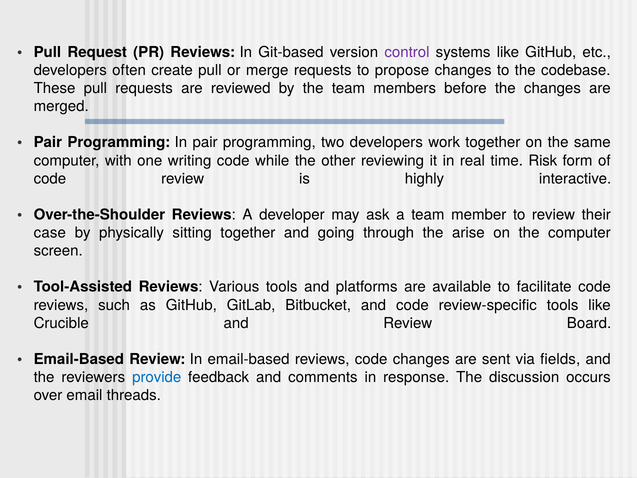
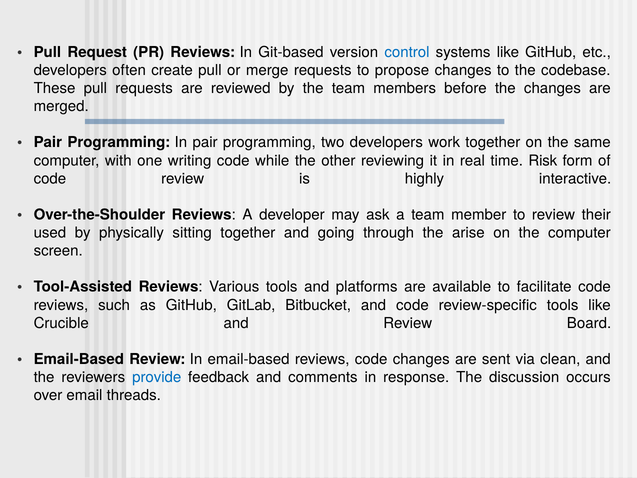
control colour: purple -> blue (407, 52)
case: case -> used (50, 233)
fields: fields -> clean (560, 359)
